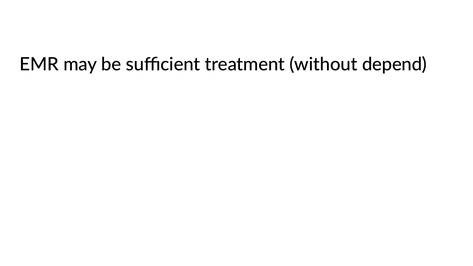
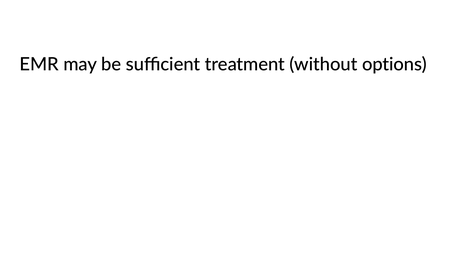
depend: depend -> options (394, 64)
